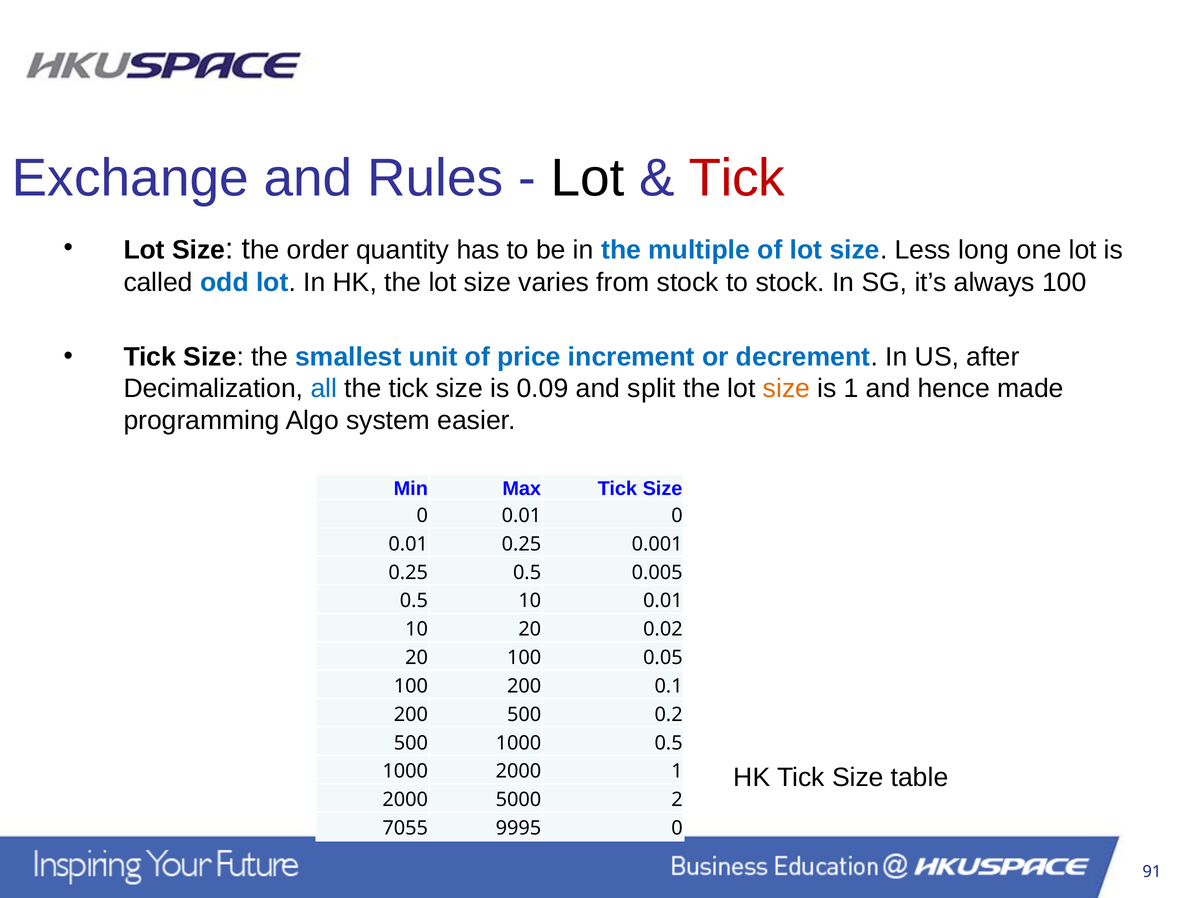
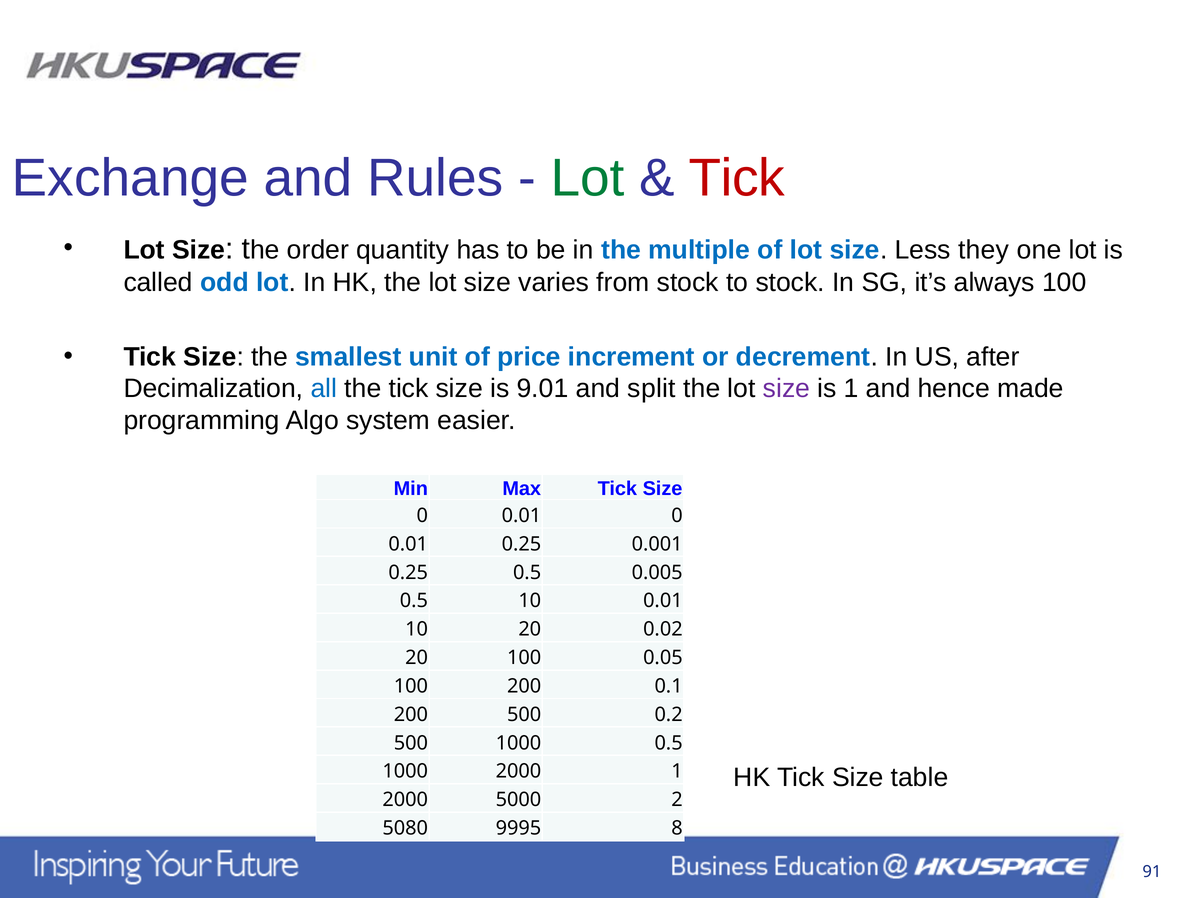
Lot colour: black -> green (588, 178)
long: long -> they (984, 250)
0.09: 0.09 -> 9.01 (543, 389)
size colour: orange -> purple (786, 389)
7055: 7055 -> 5080 (405, 829)
9995 0: 0 -> 8 (677, 829)
